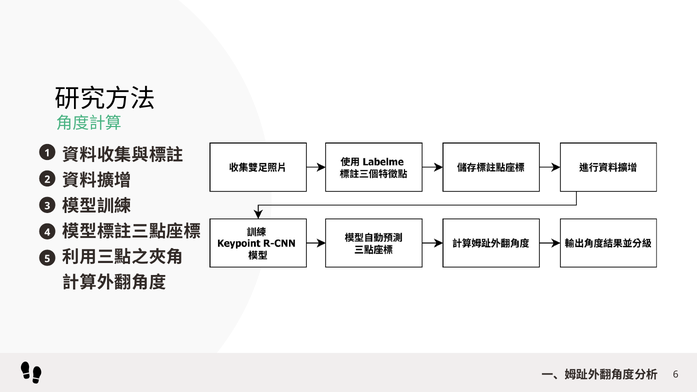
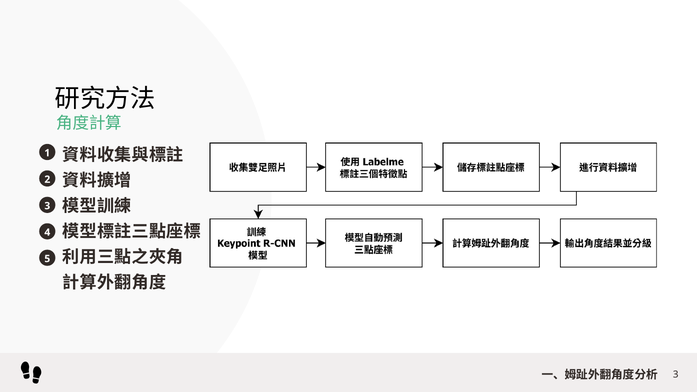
6: 6 -> 3 (676, 375)
